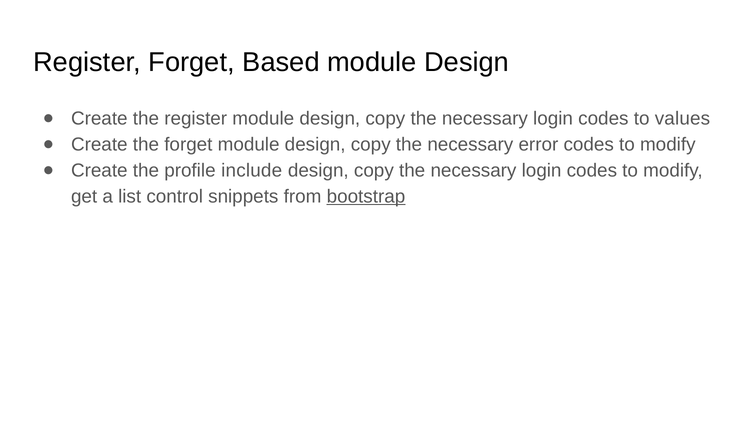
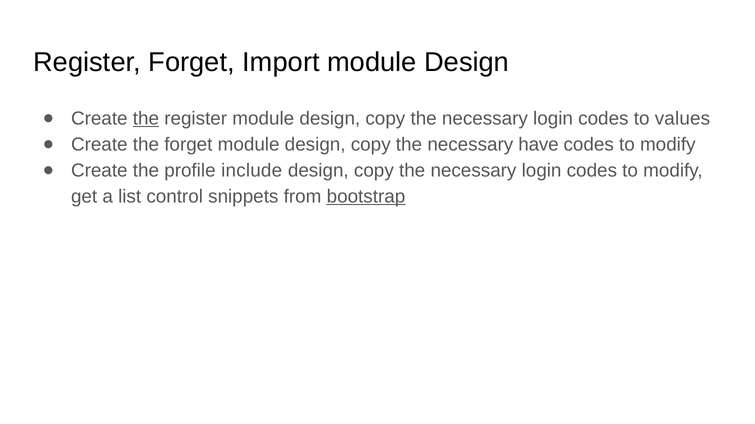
Based: Based -> Import (281, 63)
the underline: none -> present (146, 119)
error: error -> have (538, 145)
